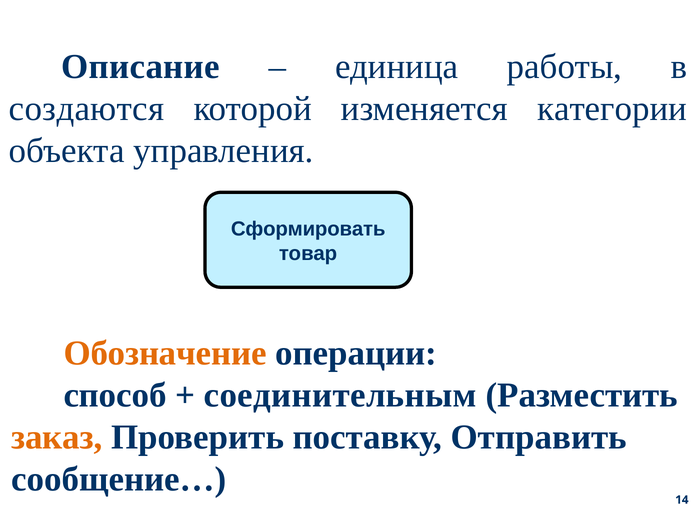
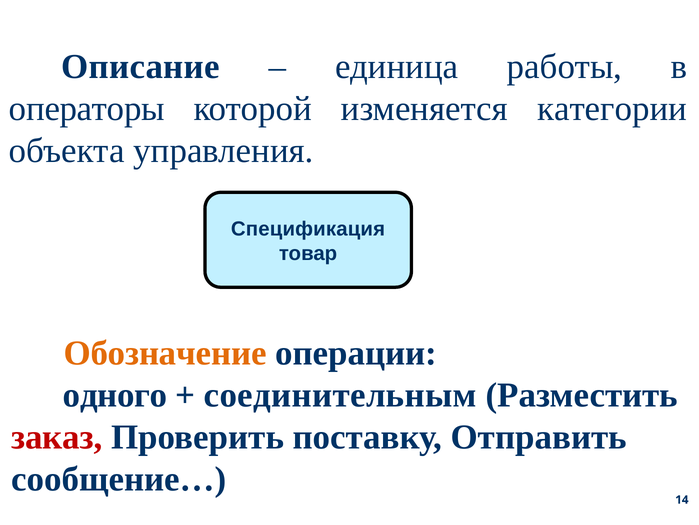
создаются: создаются -> операторы (87, 109)
Сформировать: Сформировать -> Спецификация (308, 229)
способ: способ -> одного (115, 395)
заказ colour: orange -> red (57, 436)
